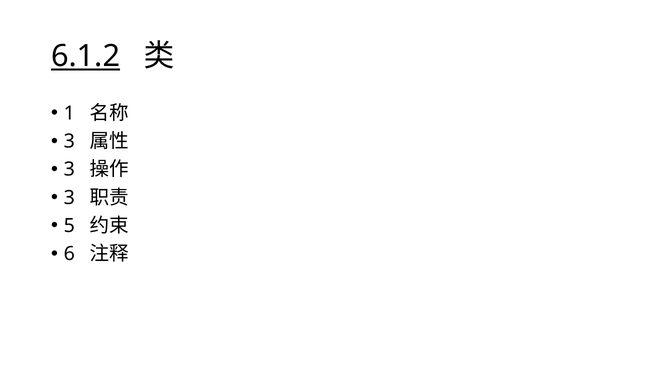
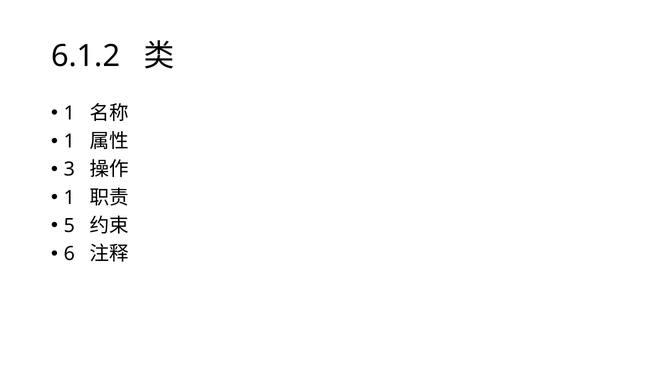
6.1.2 underline: present -> none (86, 56)
3: 3 -> 1 (69, 141)
3: 3 -> 1 (69, 198)
